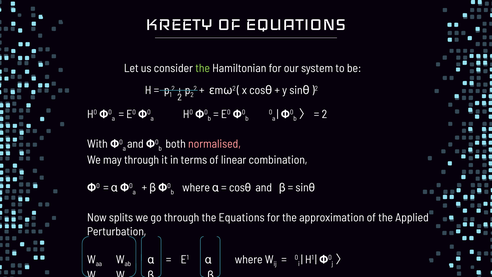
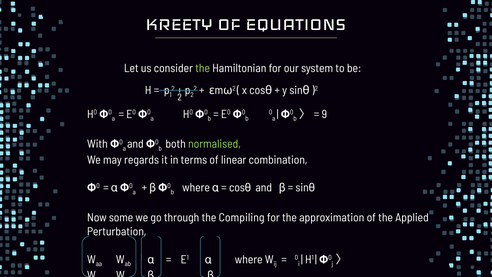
2: 2 -> 9 (324, 114)
normalised colour: pink -> light green (214, 144)
may through: through -> regards (142, 160)
splits: splits -> some (121, 217)
the Equations: Equations -> Compiling (242, 217)
